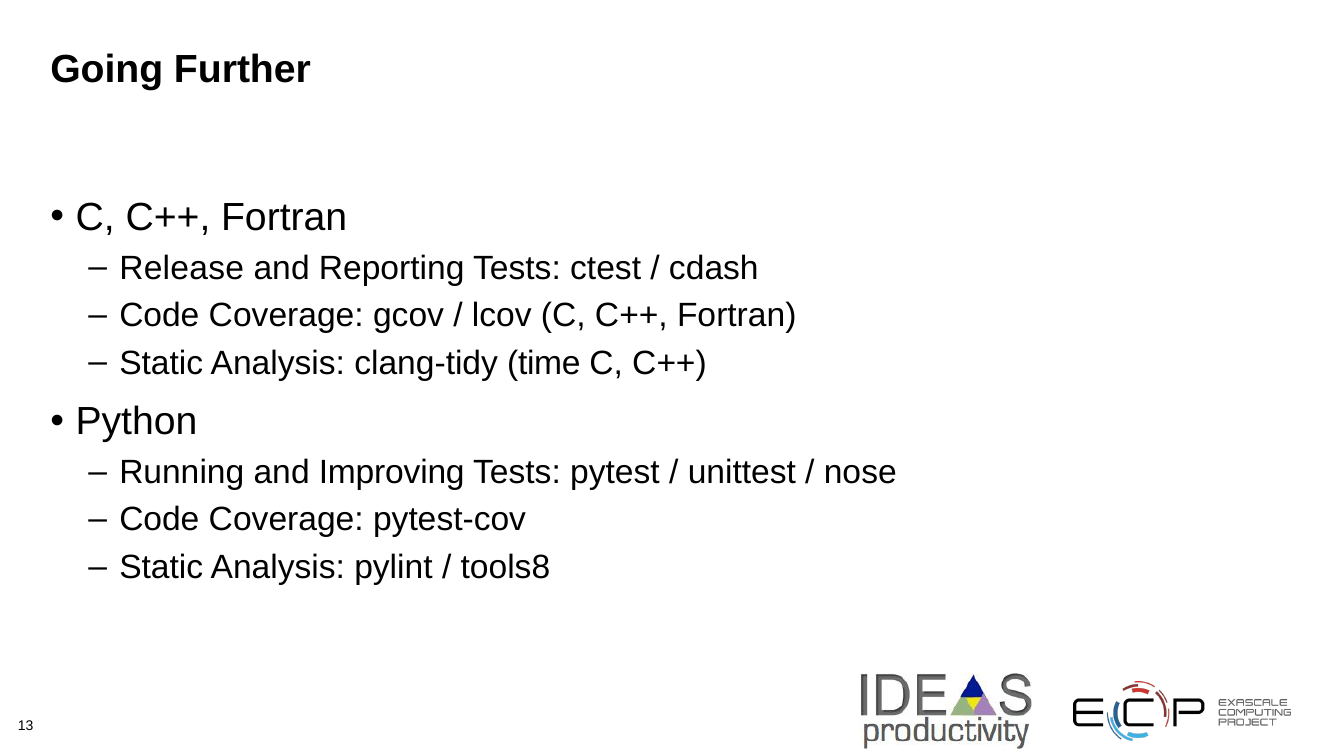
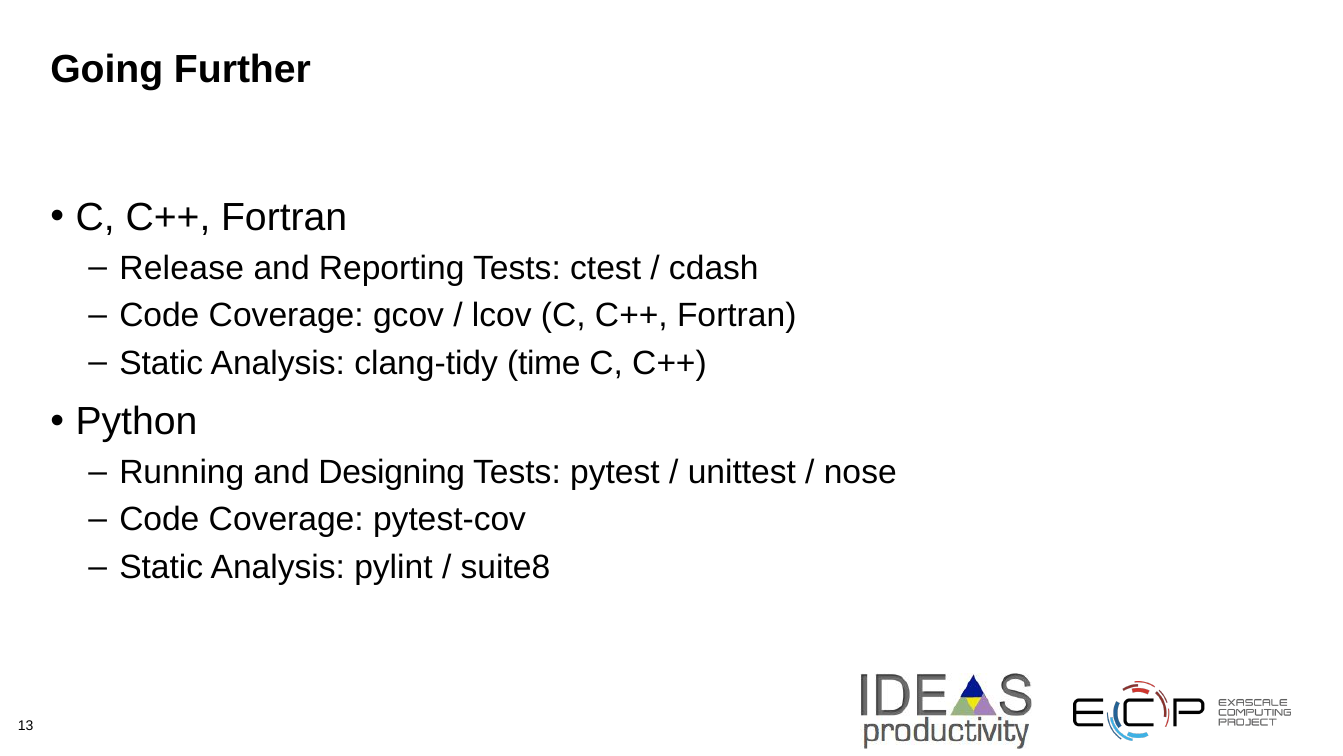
Improving: Improving -> Designing (392, 472)
tools8: tools8 -> suite8 (505, 567)
